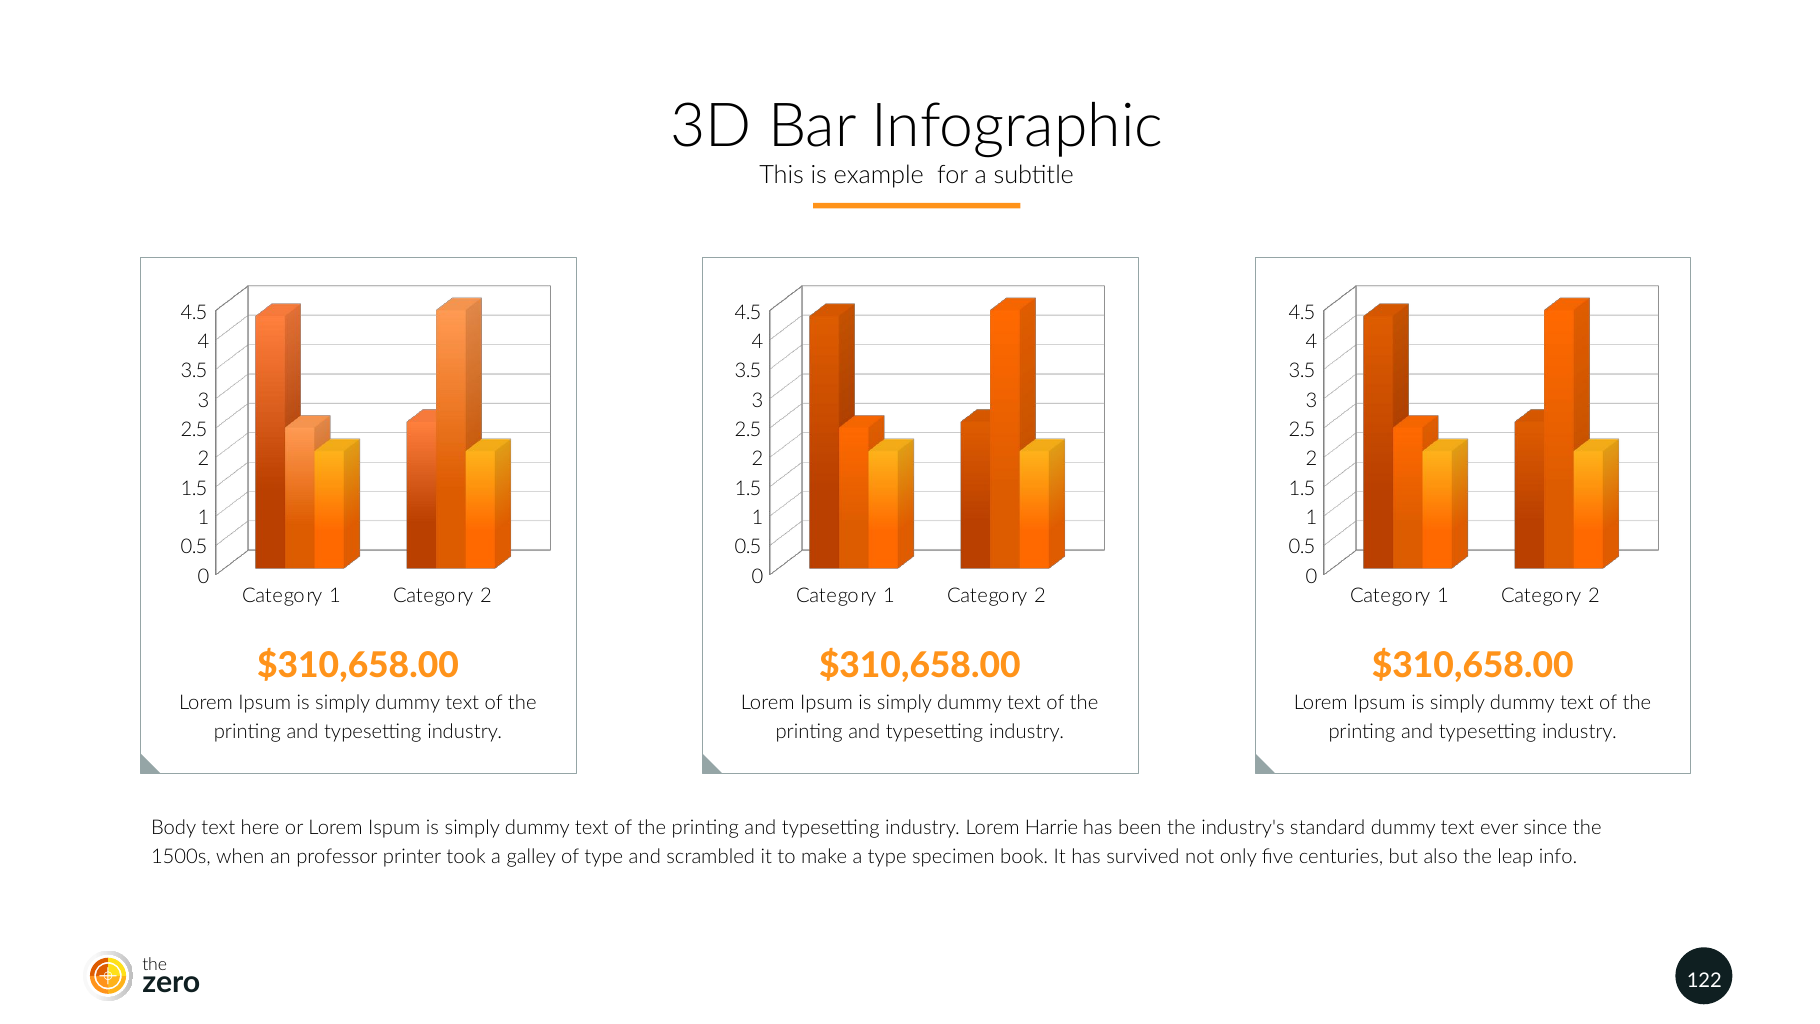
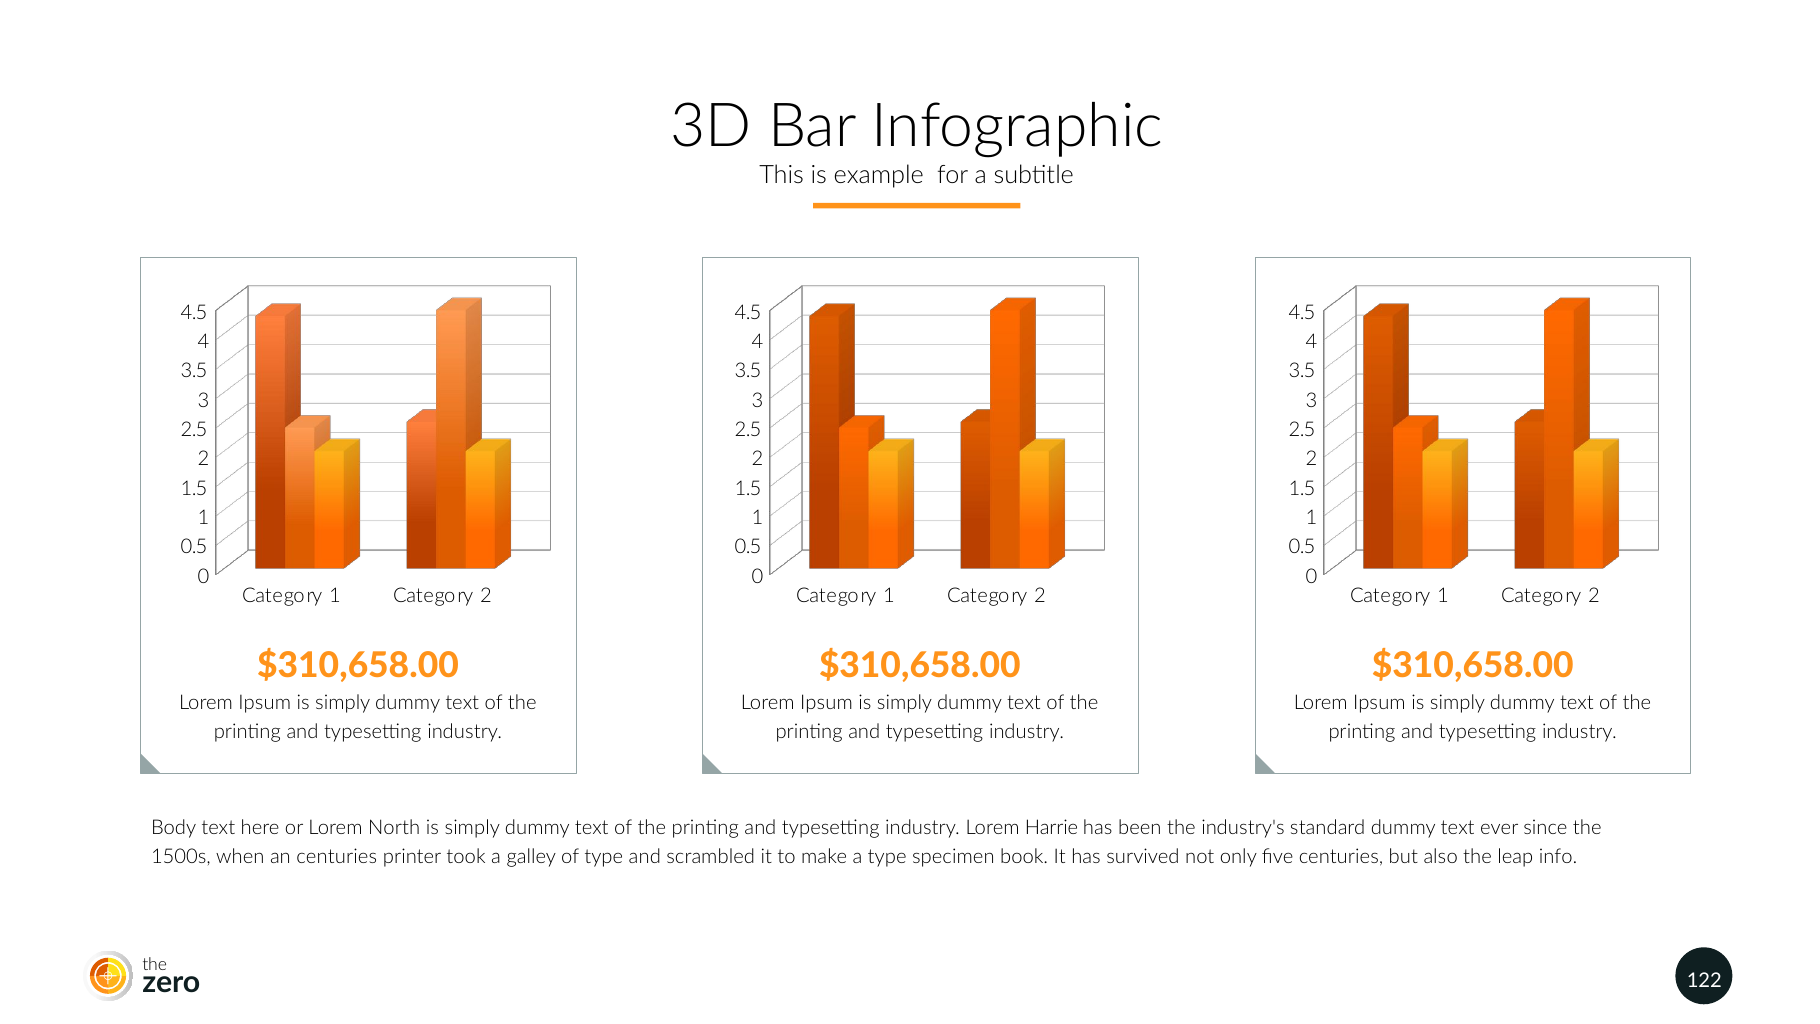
Ispum: Ispum -> North (394, 828)
an professor: professor -> centuries (337, 857)
